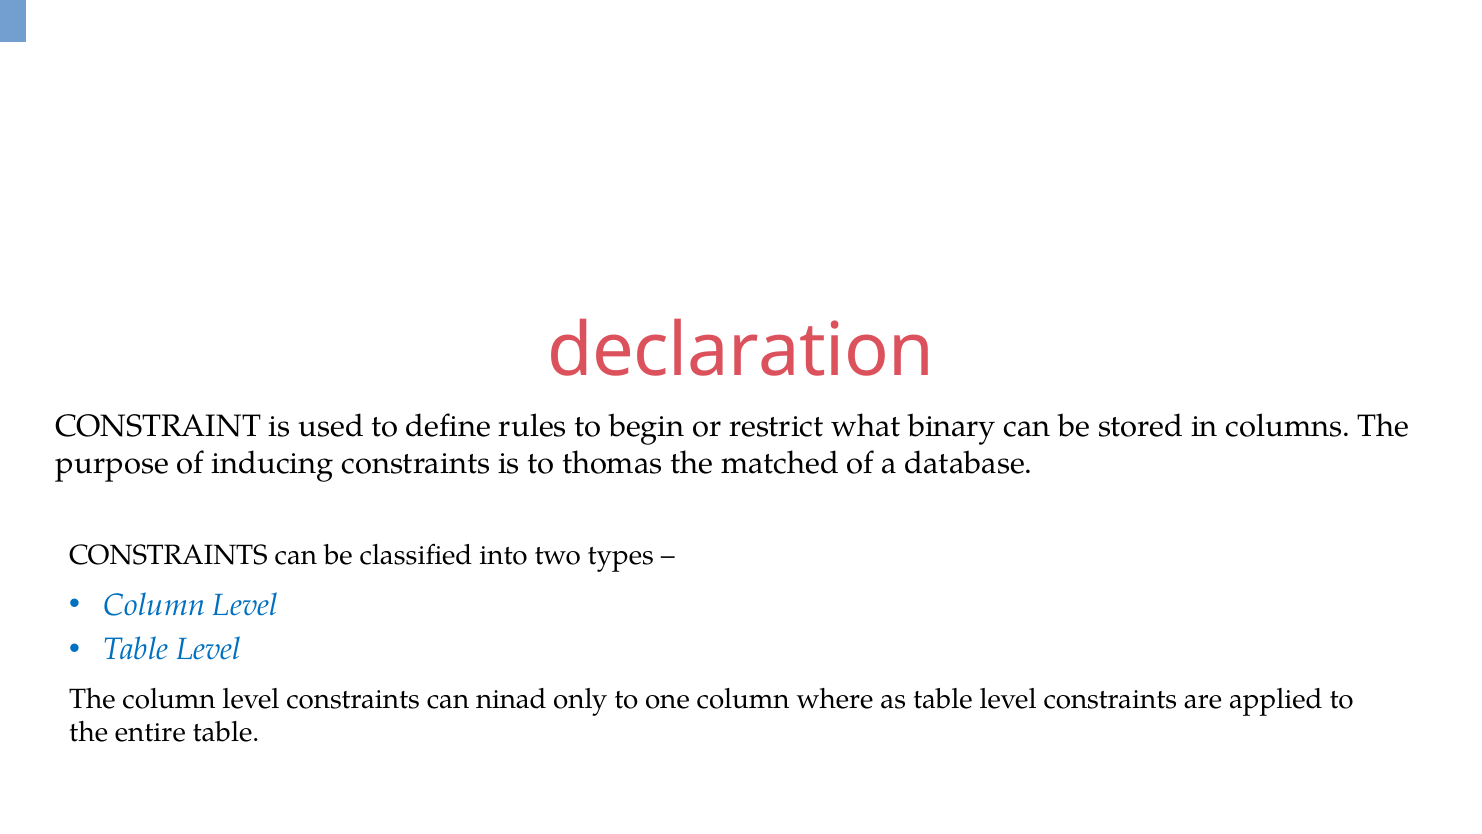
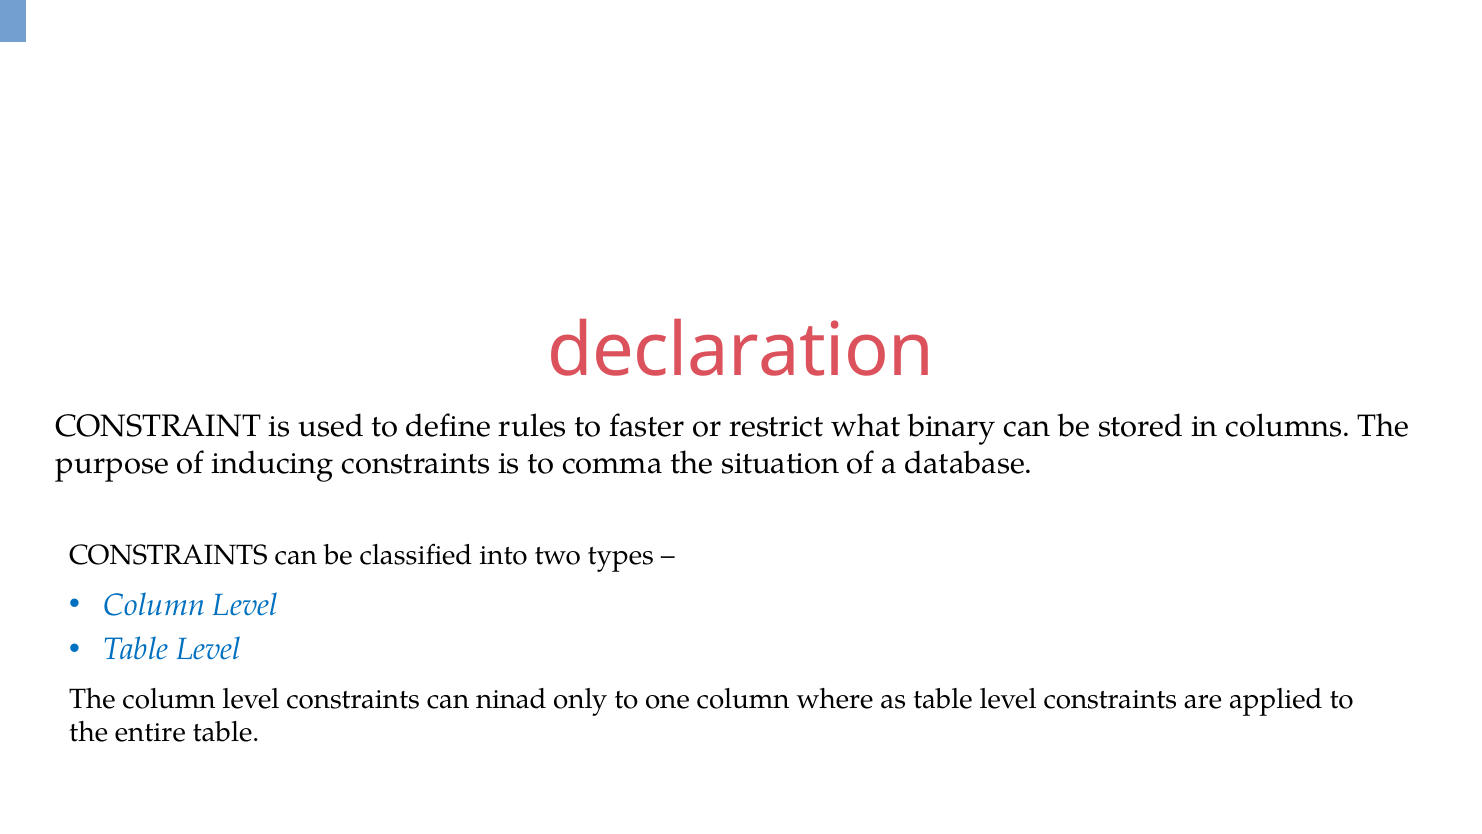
begin: begin -> faster (647, 426)
thomas: thomas -> comma (612, 463)
matched: matched -> situation (780, 463)
